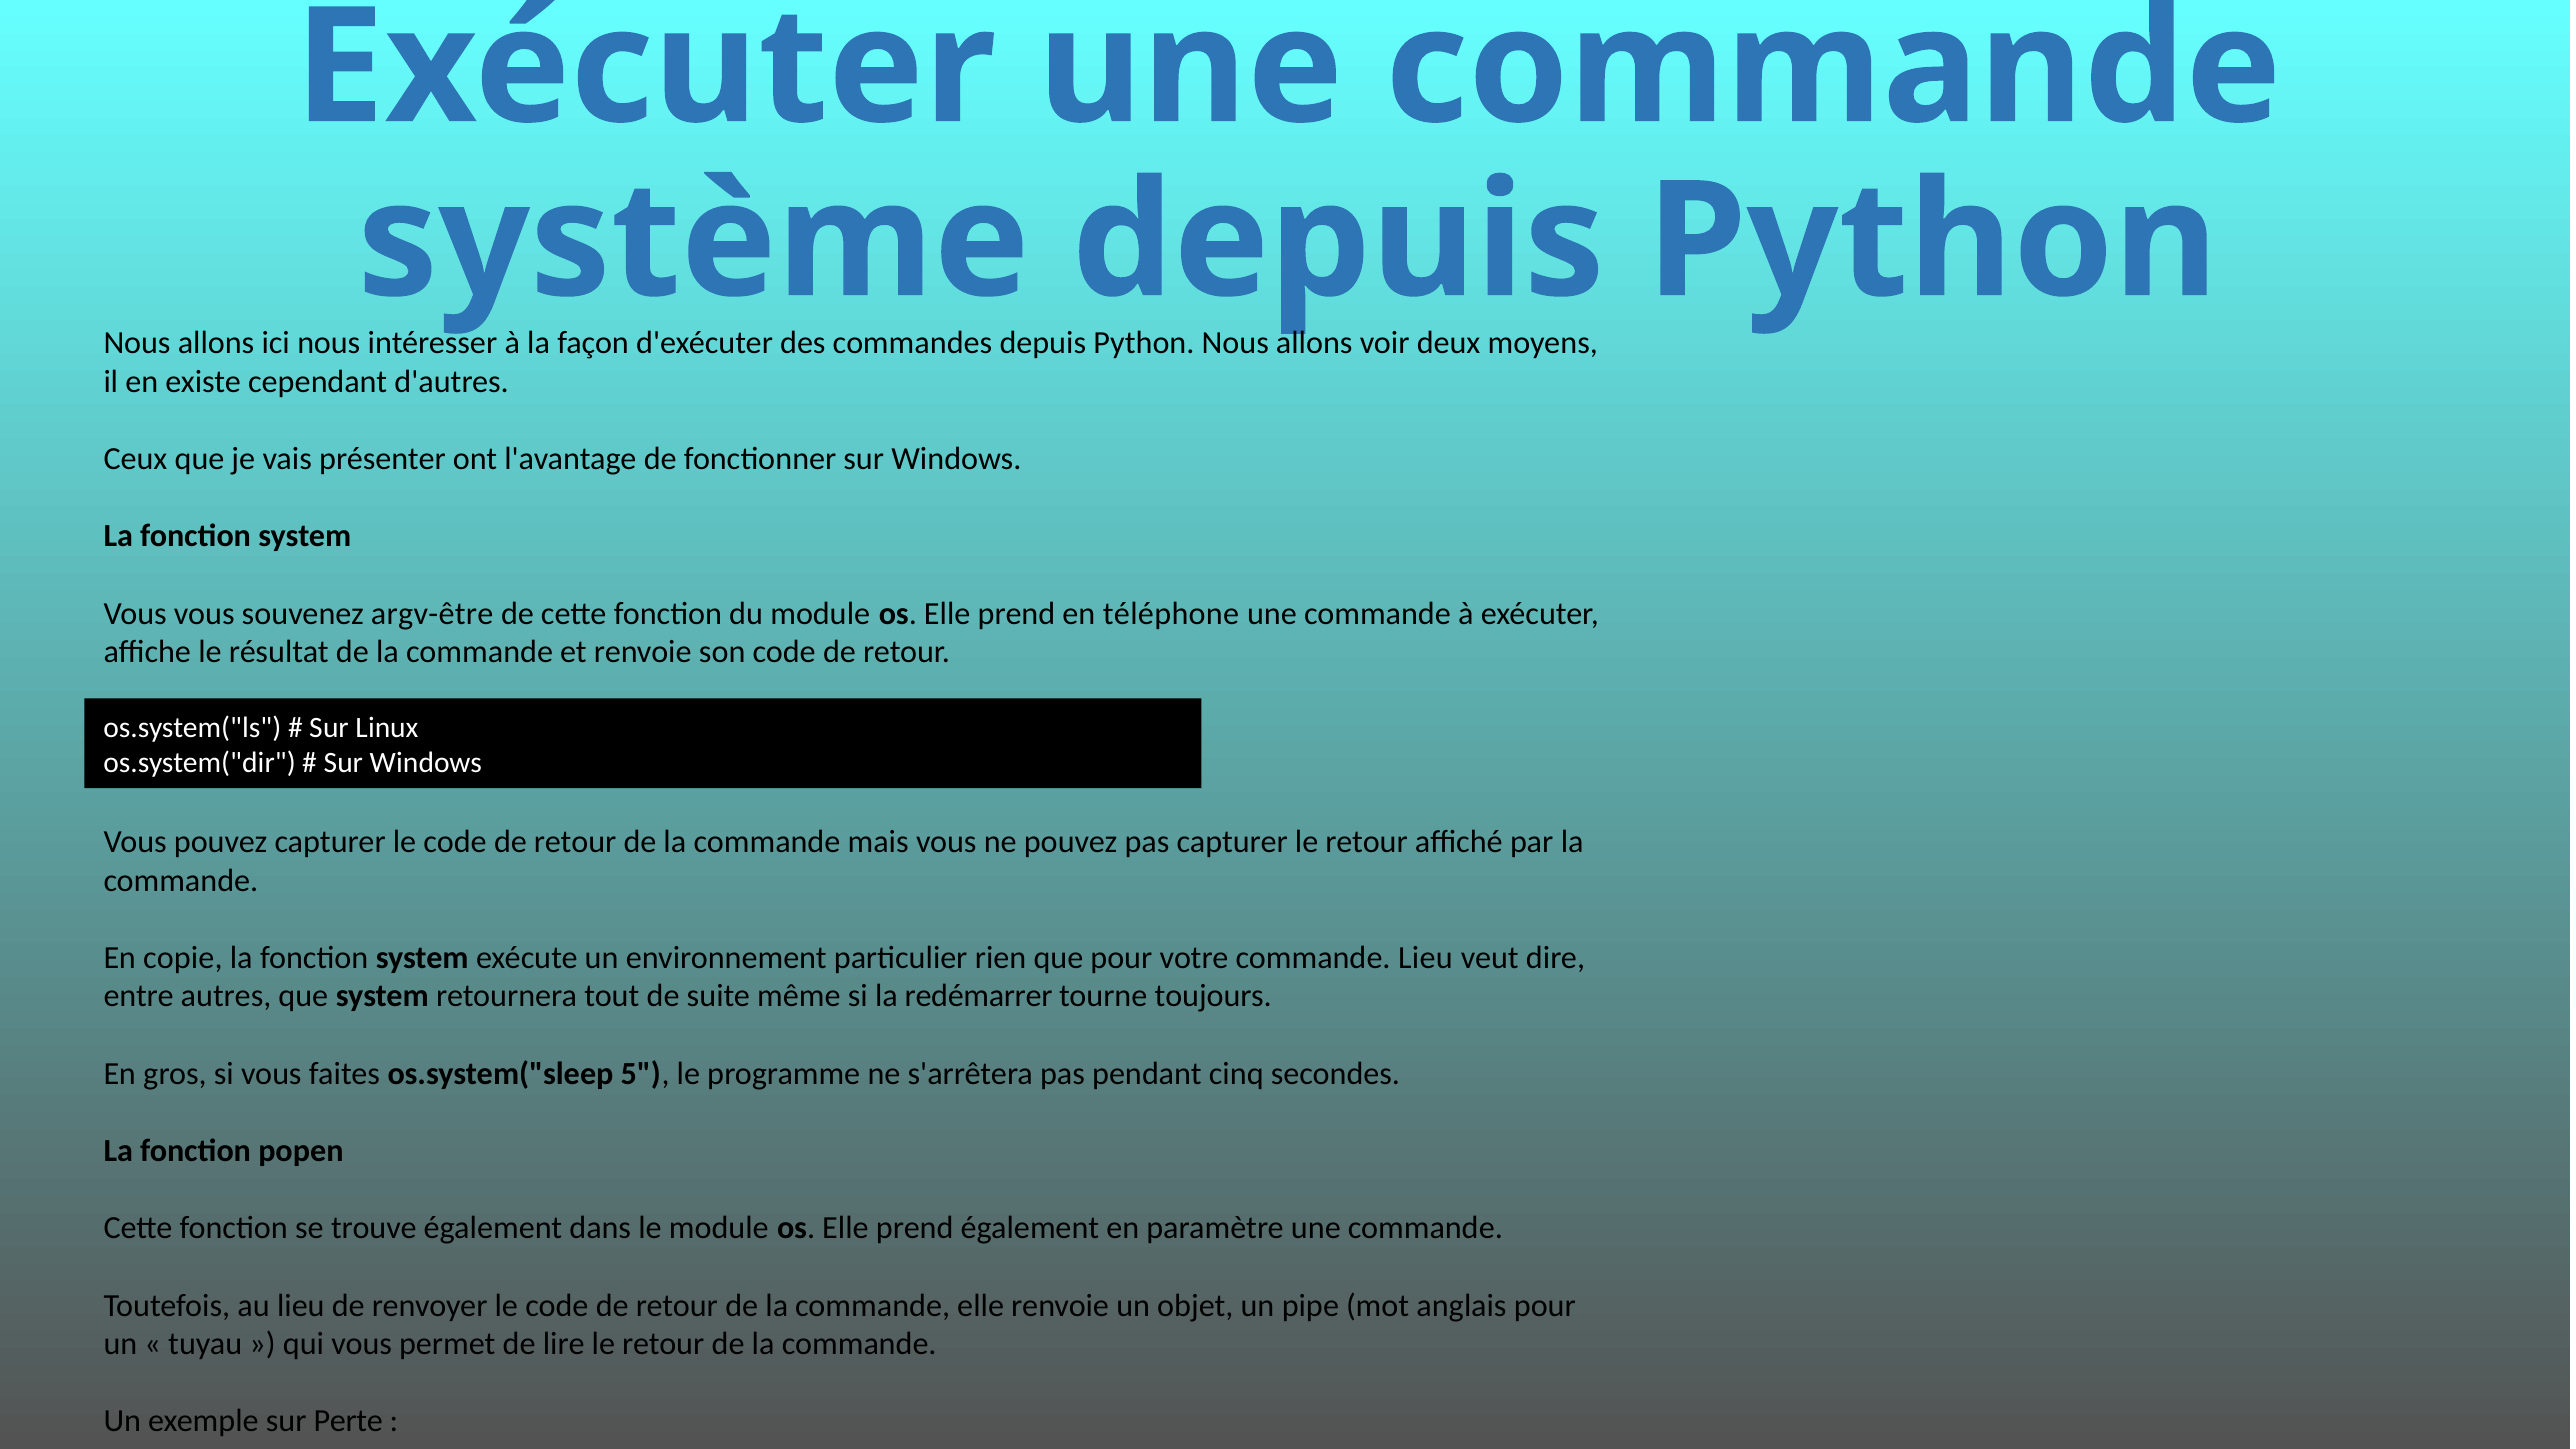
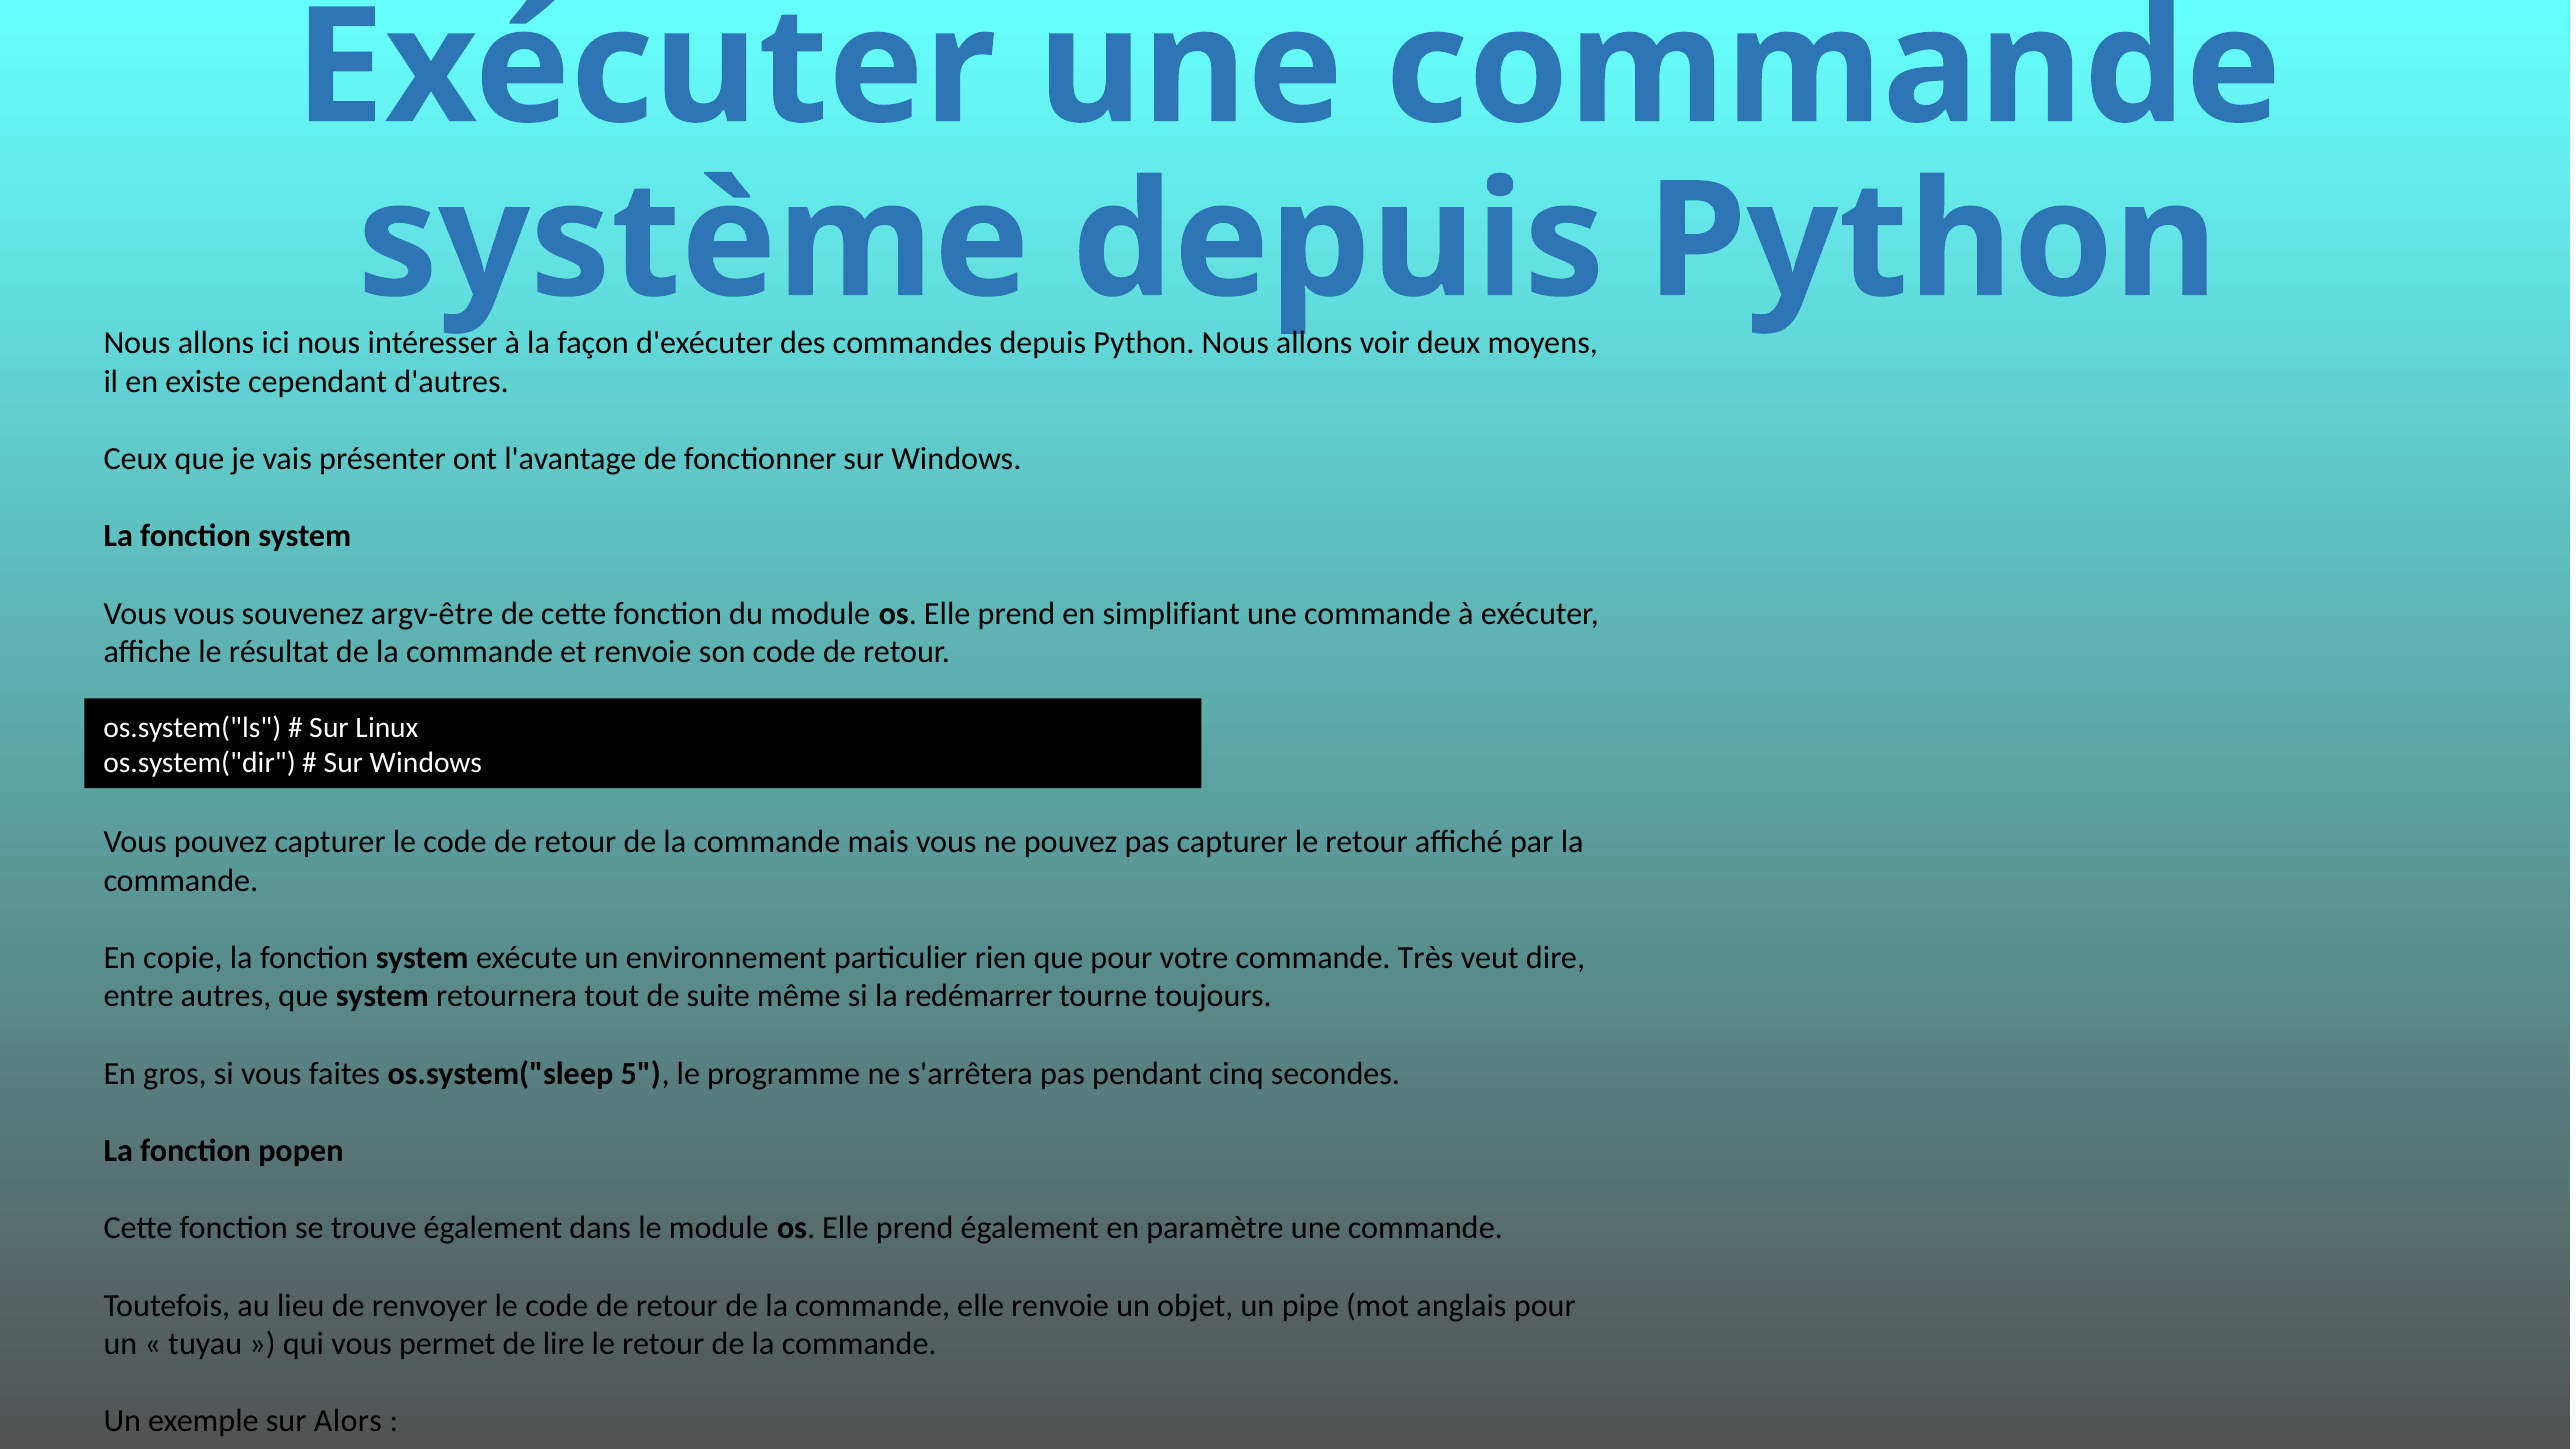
téléphone: téléphone -> simplifiant (1171, 614)
commande Lieu: Lieu -> Très (1426, 958)
Perte: Perte -> Alors (348, 1421)
